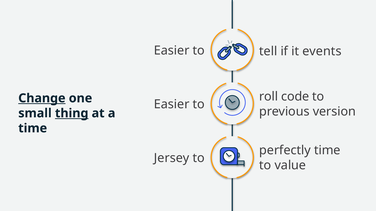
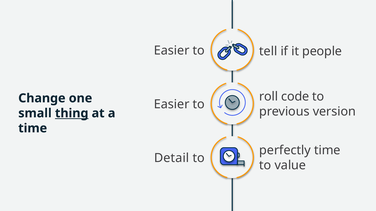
events: events -> people (322, 51)
Change underline: present -> none (42, 98)
Jersey: Jersey -> Detail (172, 158)
